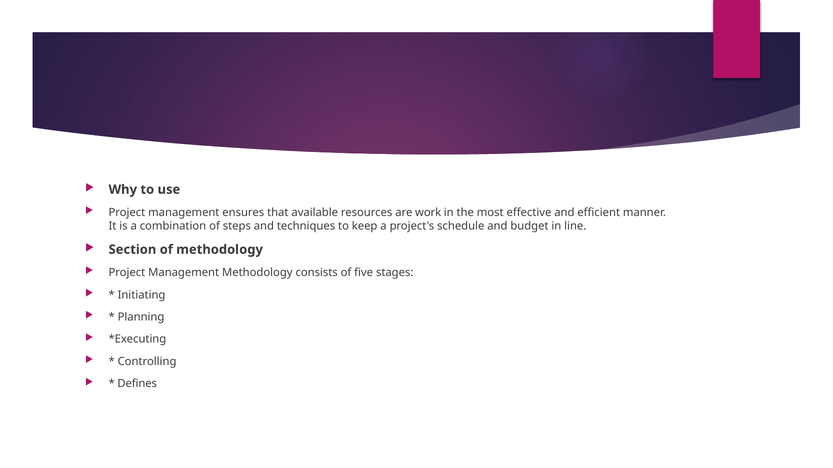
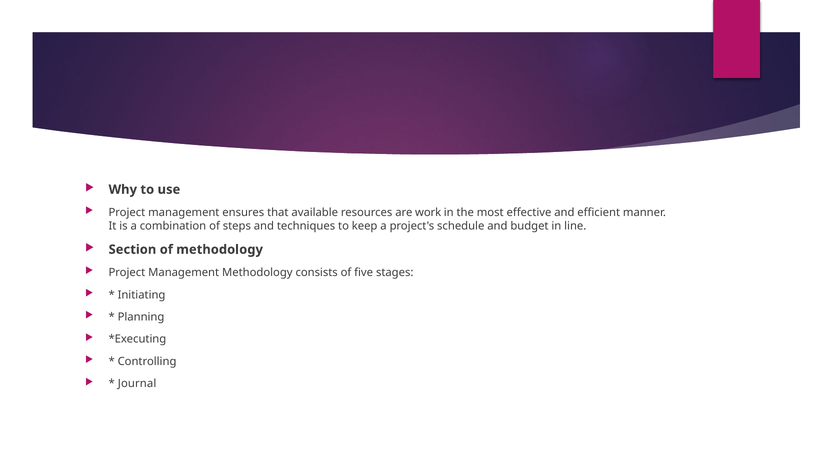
Defines: Defines -> Journal (137, 384)
